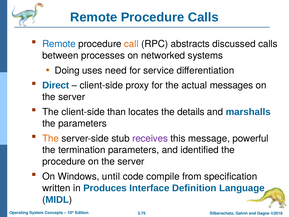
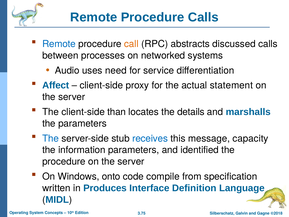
Doing: Doing -> Audio (67, 70)
Direct: Direct -> Affect (56, 85)
messages: messages -> statement (231, 85)
The colour: orange -> blue (51, 138)
receives colour: purple -> blue (150, 138)
powerful: powerful -> capacity (250, 138)
termination: termination -> information (82, 150)
until: until -> onto (111, 176)
